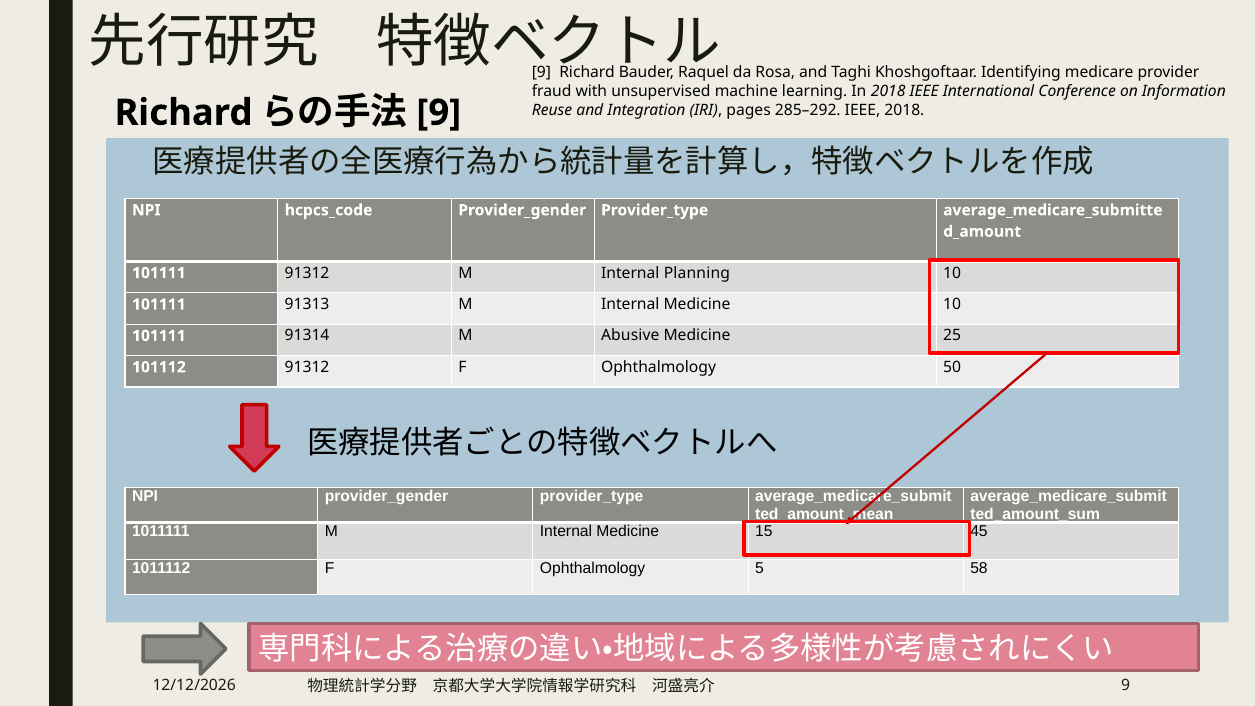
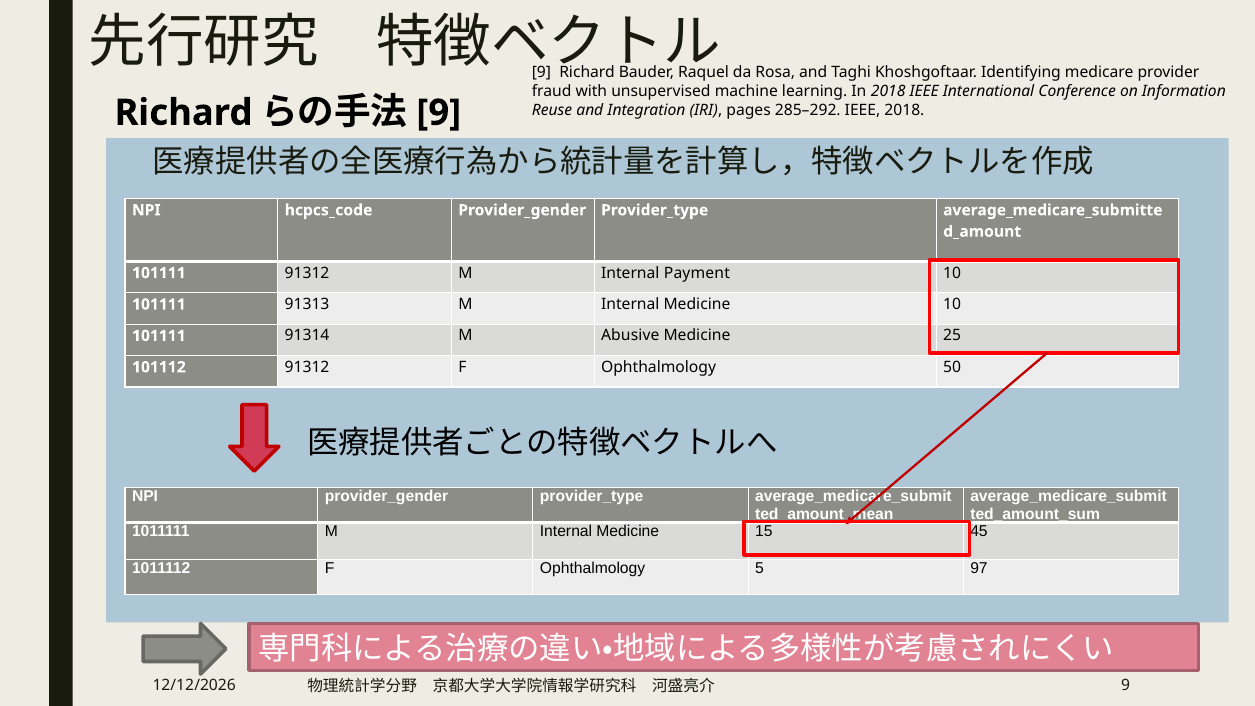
Planning: Planning -> Payment (697, 273)
58: 58 -> 97 (979, 569)
